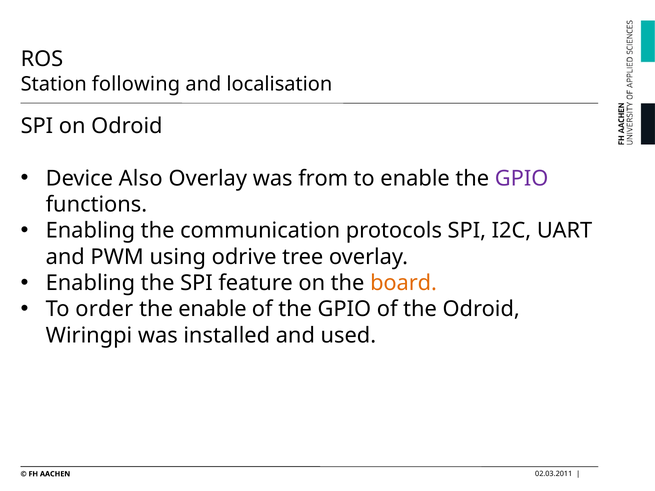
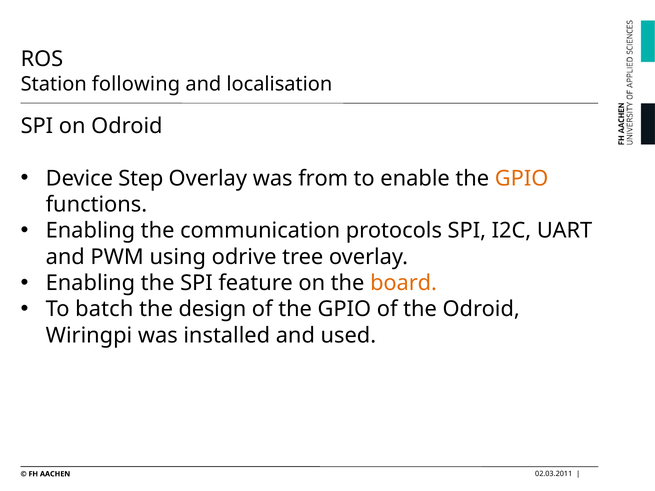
Also: Also -> Step (141, 178)
GPIO colour: purple -> orange (522, 178)
order: order -> batch (104, 309)
the enable: enable -> design (212, 309)
